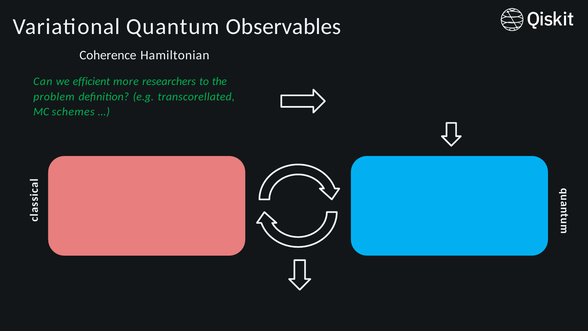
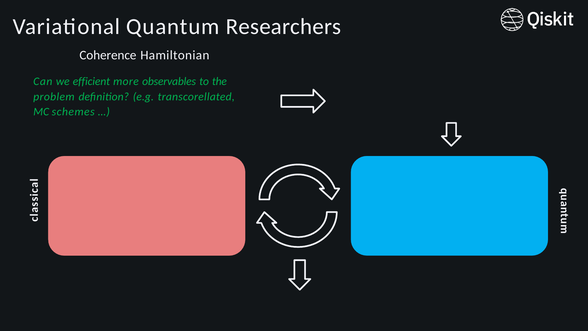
Observables: Observables -> Researchers (284, 27)
researchers: researchers -> observables (169, 81)
